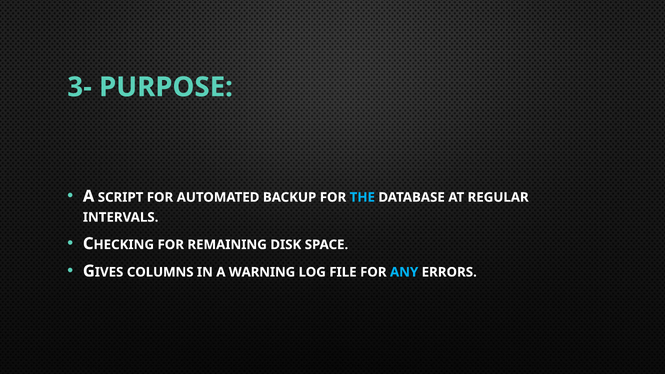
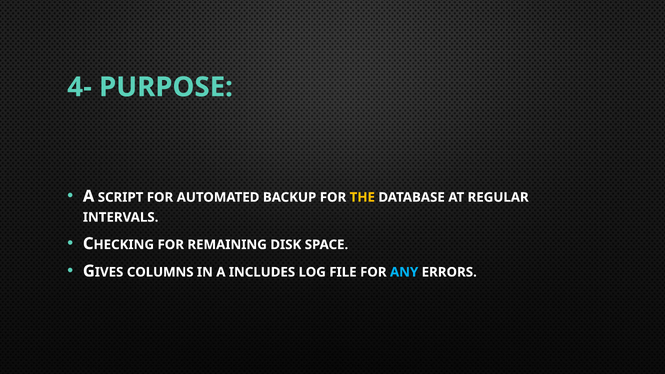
3-: 3- -> 4- (80, 87)
THE colour: light blue -> yellow (362, 197)
WARNING: WARNING -> INCLUDES (262, 272)
